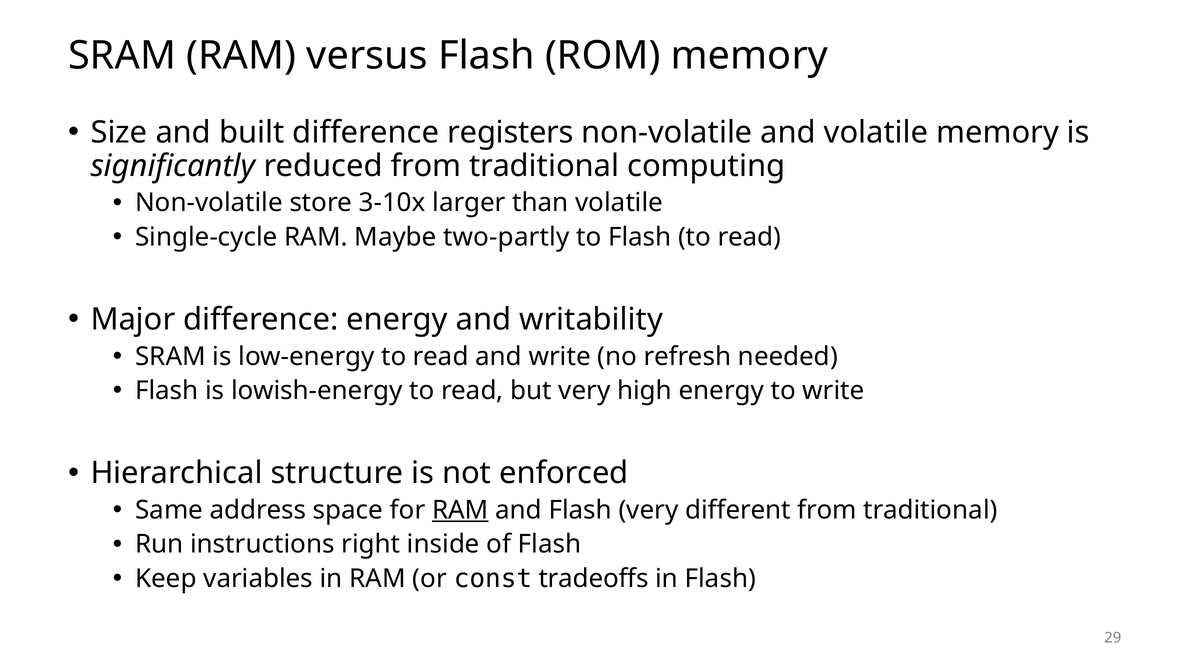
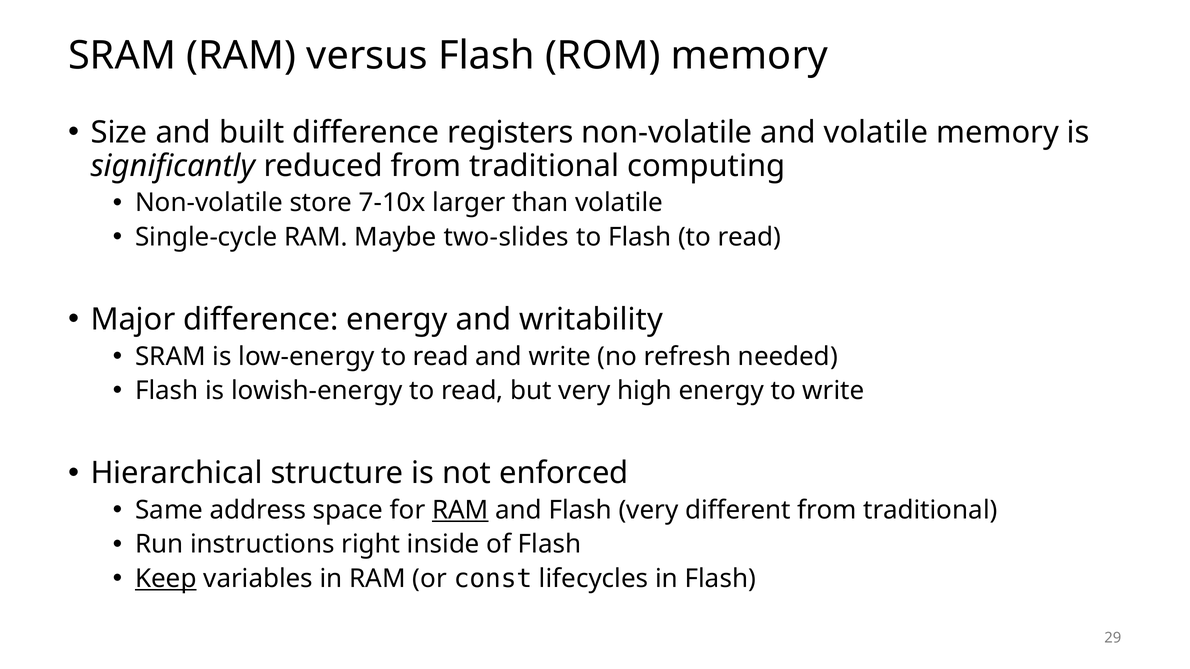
3-10x: 3-10x -> 7-10x (392, 203)
two-partly: two-partly -> two-slides (506, 237)
Keep underline: none -> present (166, 579)
tradeoffs: tradeoffs -> lifecycles (594, 579)
